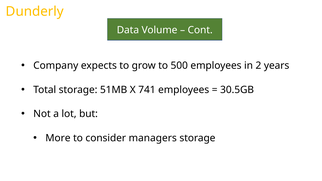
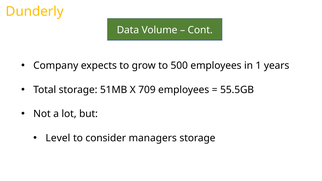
2: 2 -> 1 (258, 66)
741: 741 -> 709 (147, 90)
30.5GB: 30.5GB -> 55.5GB (237, 90)
More: More -> Level (58, 138)
